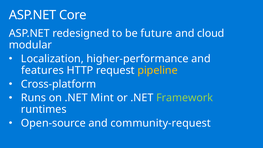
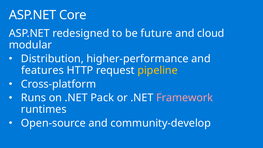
Localization: Localization -> Distribution (52, 59)
Mint: Mint -> Pack (102, 98)
Framework colour: light green -> pink (185, 98)
community-request: community-request -> community-develop (161, 123)
